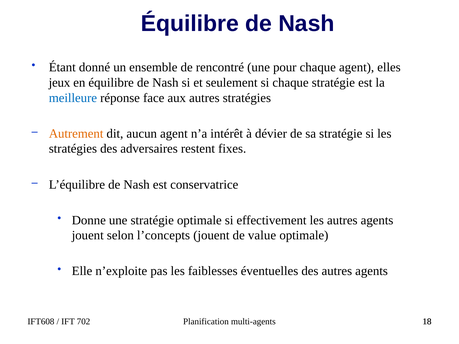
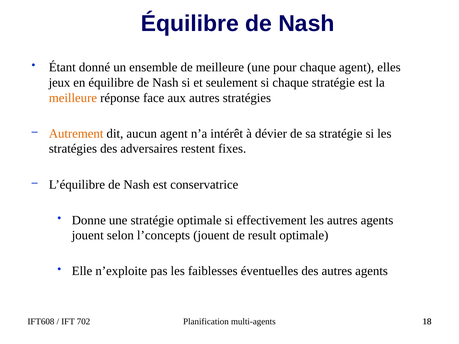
de rencontré: rencontré -> meilleure (220, 67)
meilleure colour: blue -> orange (73, 98)
value: value -> result (262, 236)
